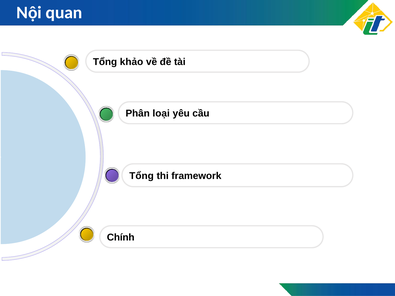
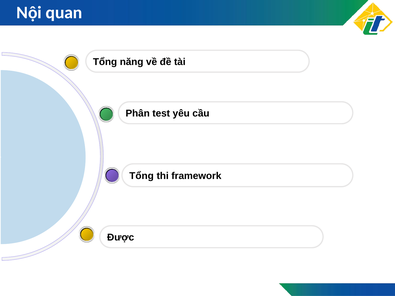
khảo: khảo -> năng (132, 62)
loại: loại -> test (161, 114)
Chính: Chính -> Được (121, 238)
